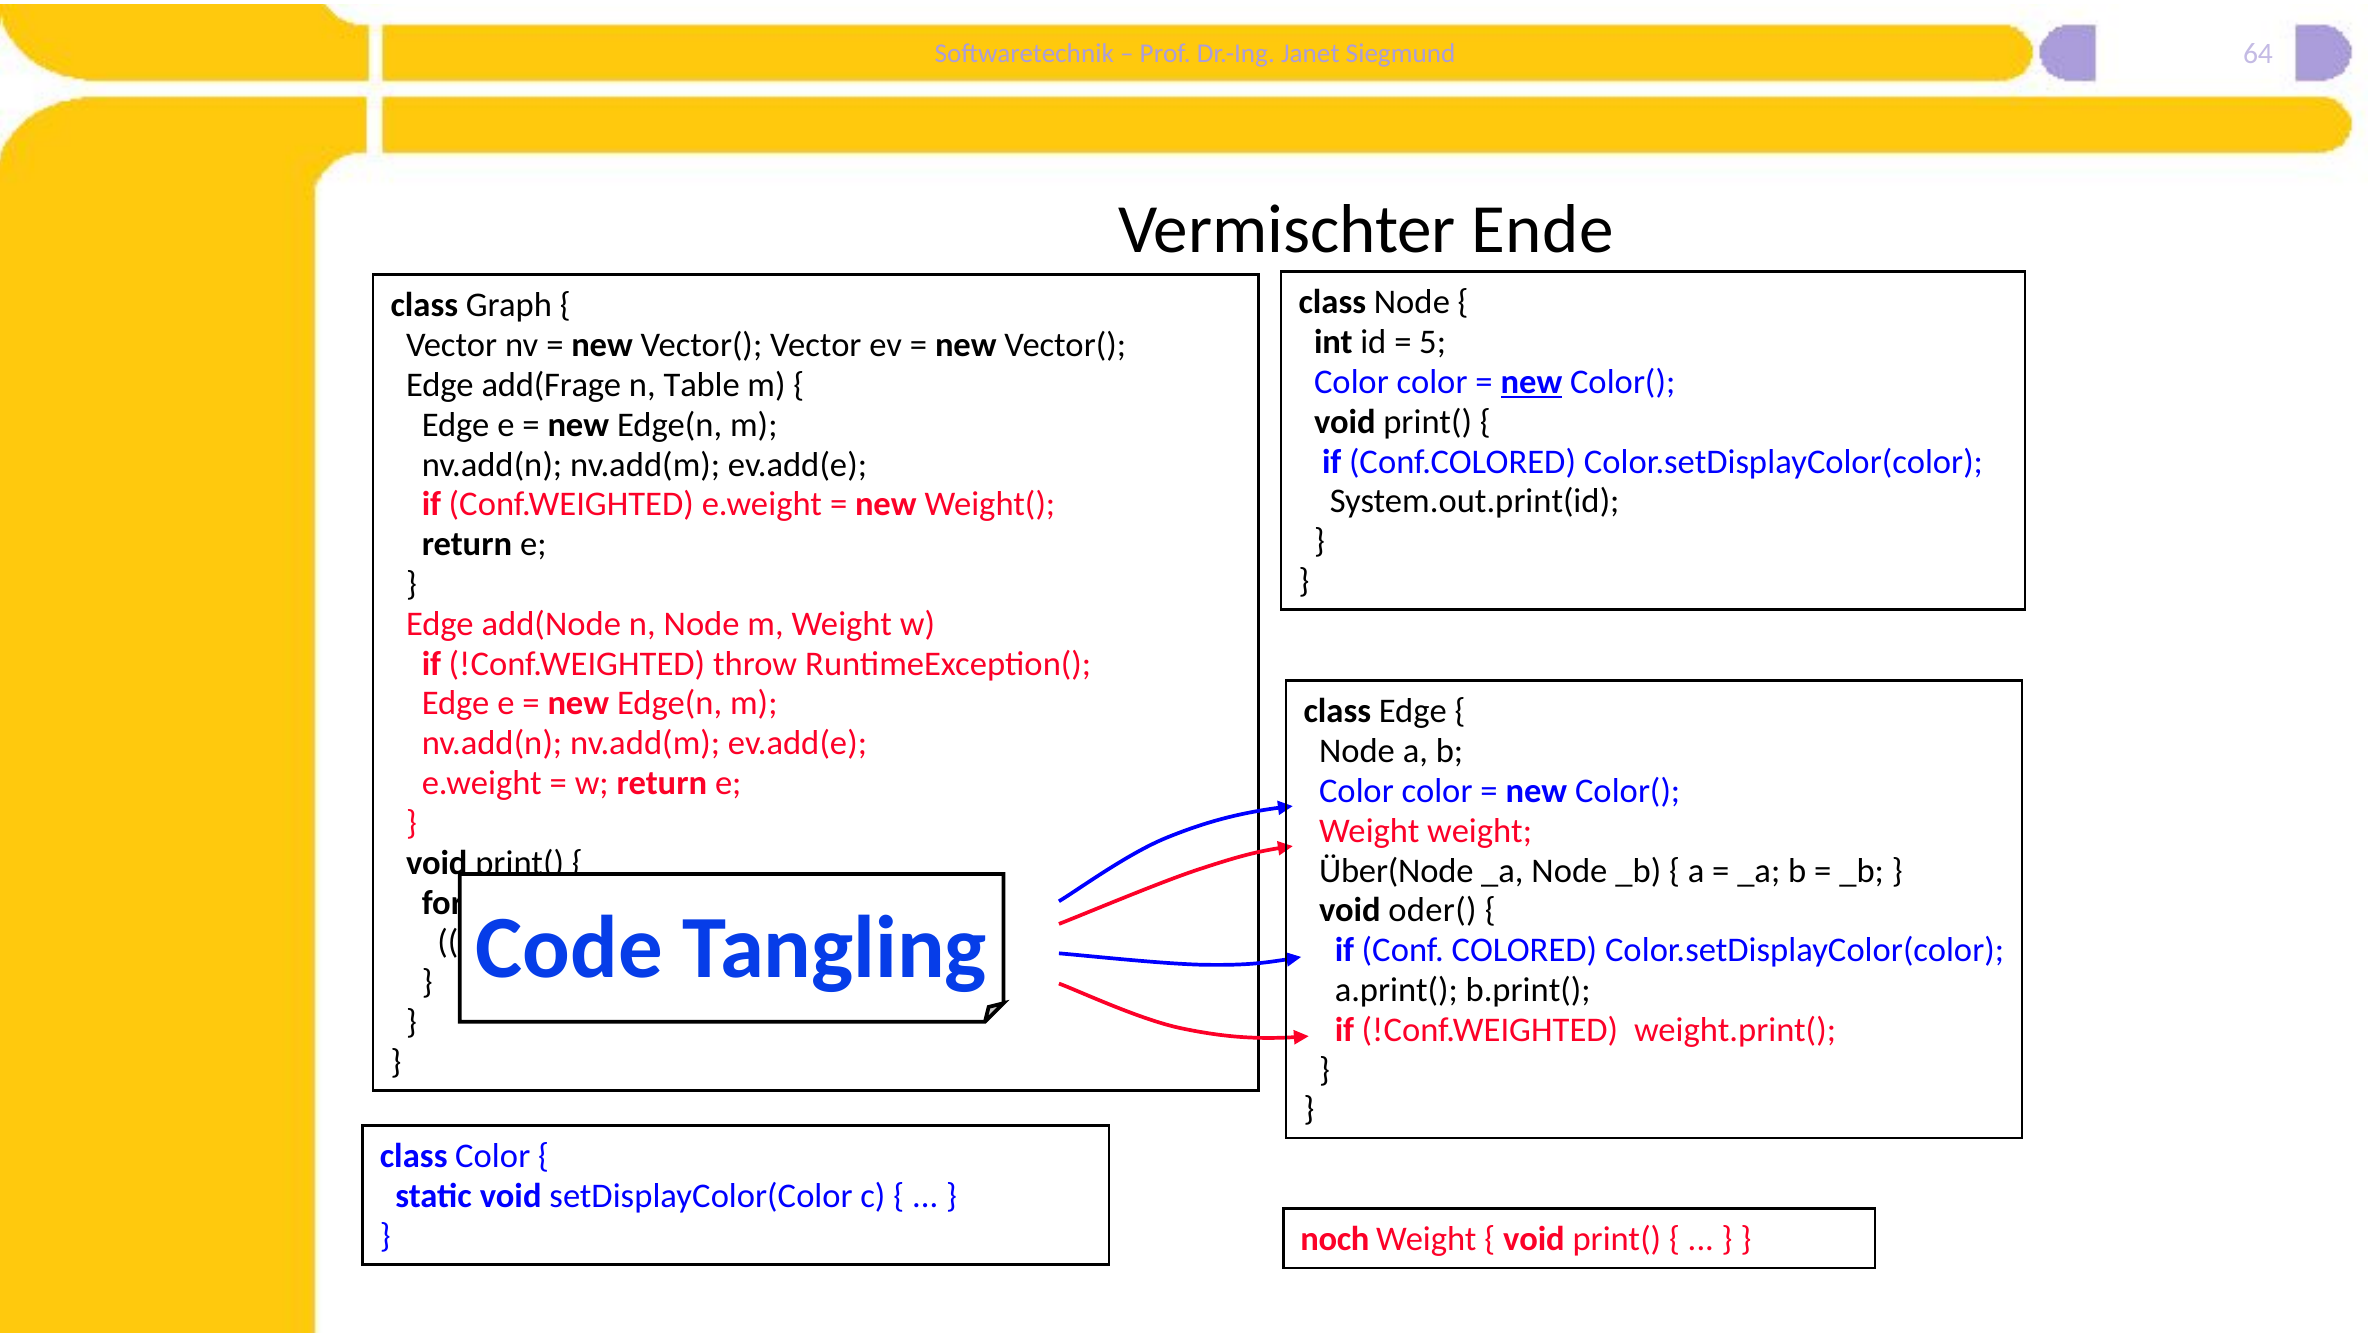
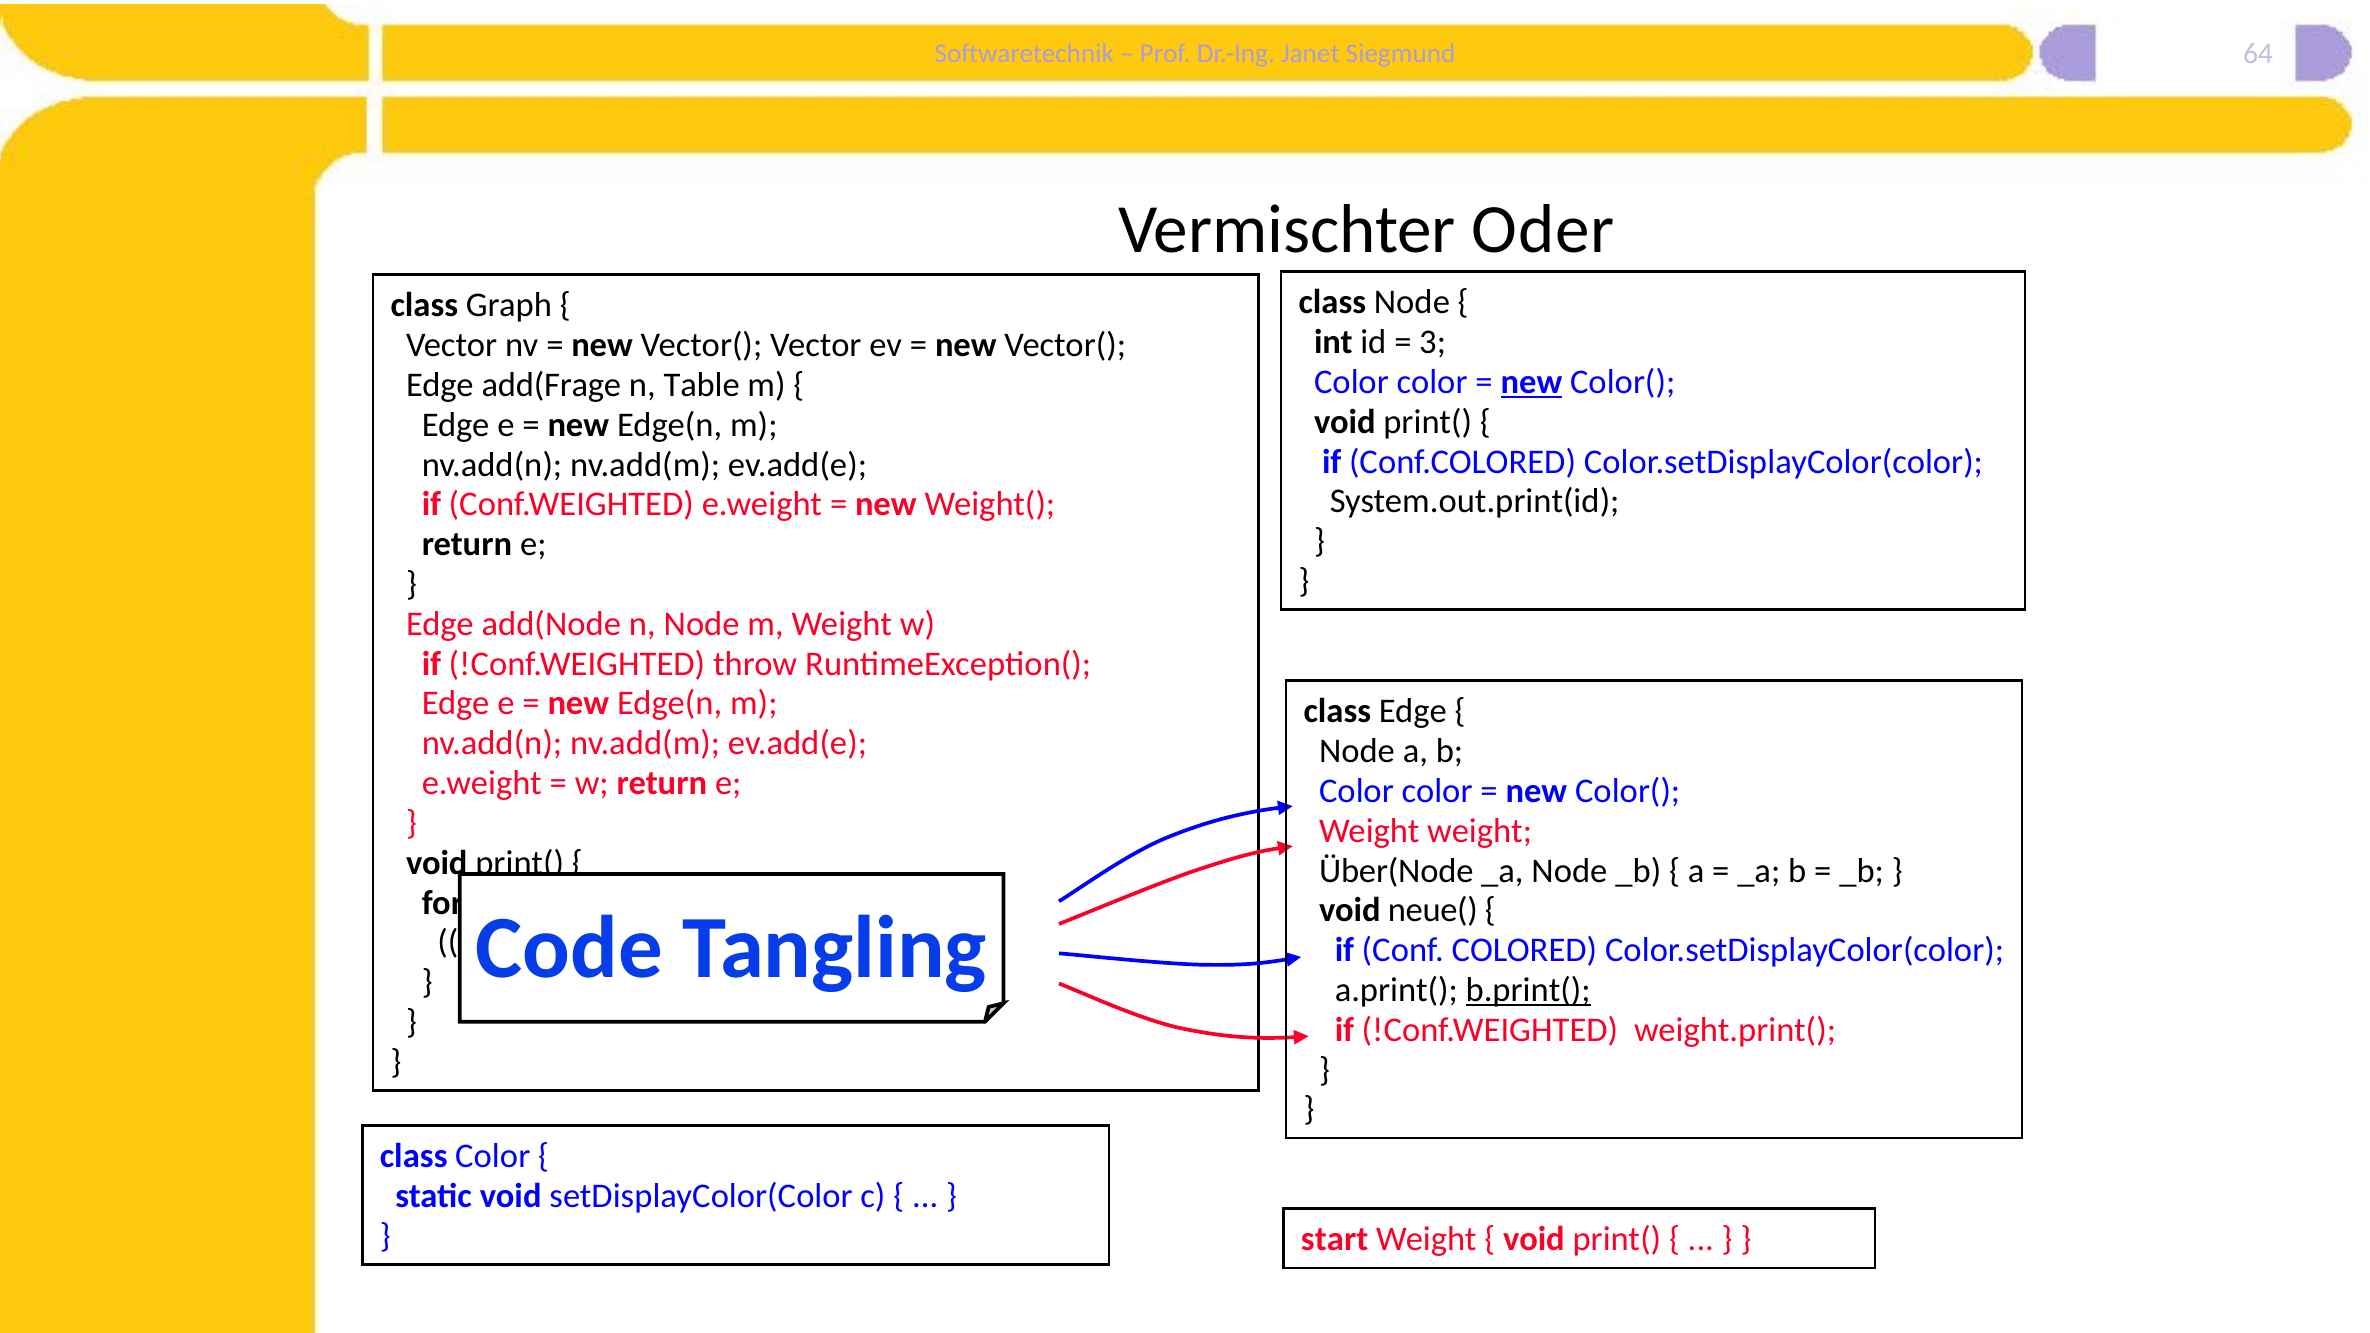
Ende: Ende -> Oder (1543, 230)
5: 5 -> 3 (1433, 342)
oder(: oder( -> neue( (1433, 911)
b.print( underline: none -> present (1528, 990)
noch: noch -> start (1335, 1239)
